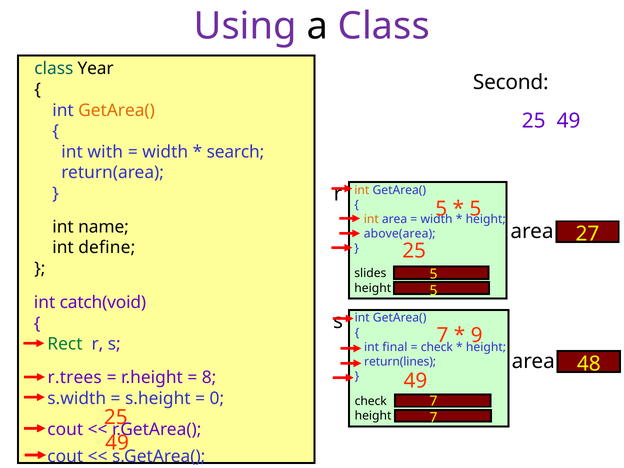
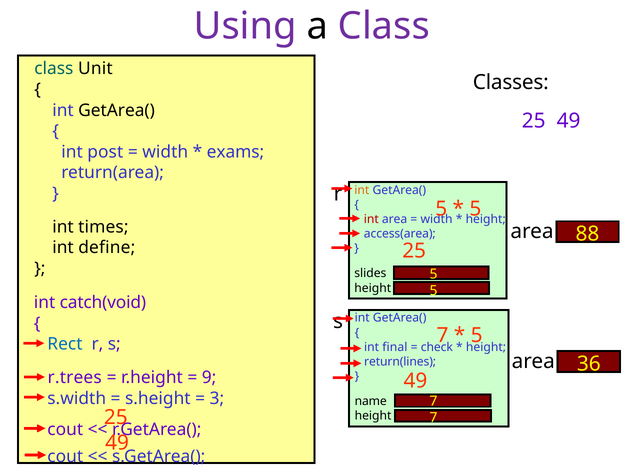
Year: Year -> Unit (95, 69)
Second: Second -> Classes (511, 83)
GetArea( colour: orange -> black (117, 110)
with: with -> post (105, 152)
search: search -> exams (235, 152)
int colour: orange -> red (371, 219)
name: name -> times (103, 227)
27: 27 -> 88 (587, 234)
above(area: above(area -> access(area (400, 234)
9: 9 -> 5 (477, 335)
Rect colour: green -> blue (65, 344)
48: 48 -> 36 (589, 364)
8: 8 -> 9 (209, 378)
0: 0 -> 3 (217, 398)
check: check -> name (371, 401)
